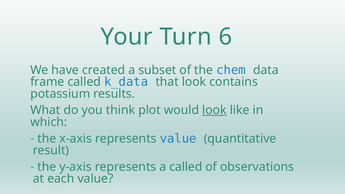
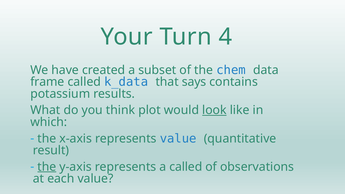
6: 6 -> 4 (225, 37)
that look: look -> says (194, 82)
the underline: none -> present (47, 167)
